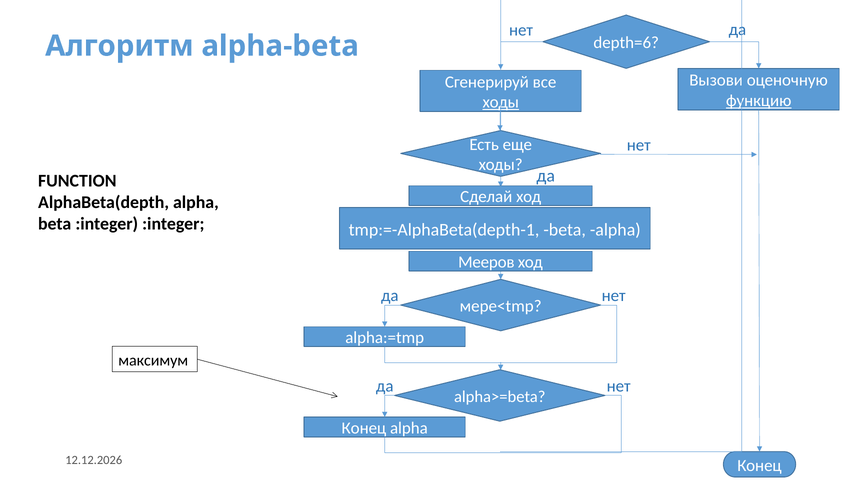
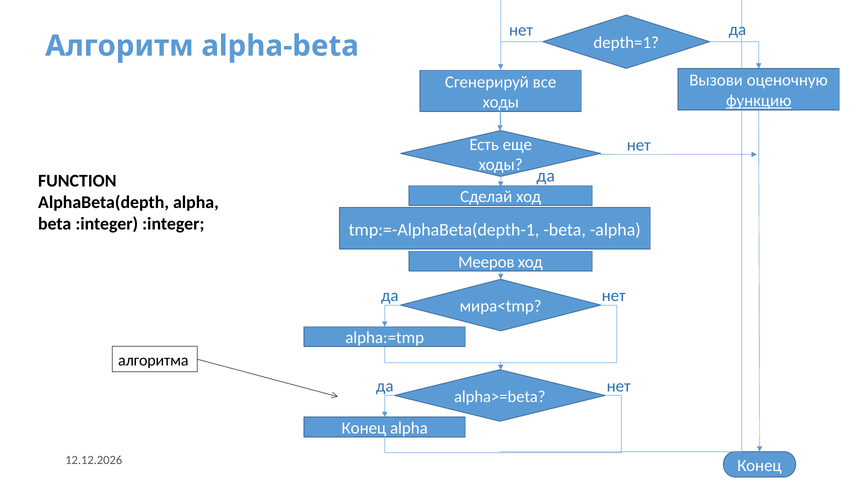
depth=6: depth=6 -> depth=1 (626, 43)
ходы underline: present -> none (501, 102)
мере<tmp: мере<tmp -> мира<tmp (501, 306)
максимум: максимум -> алгоритма (153, 360)
